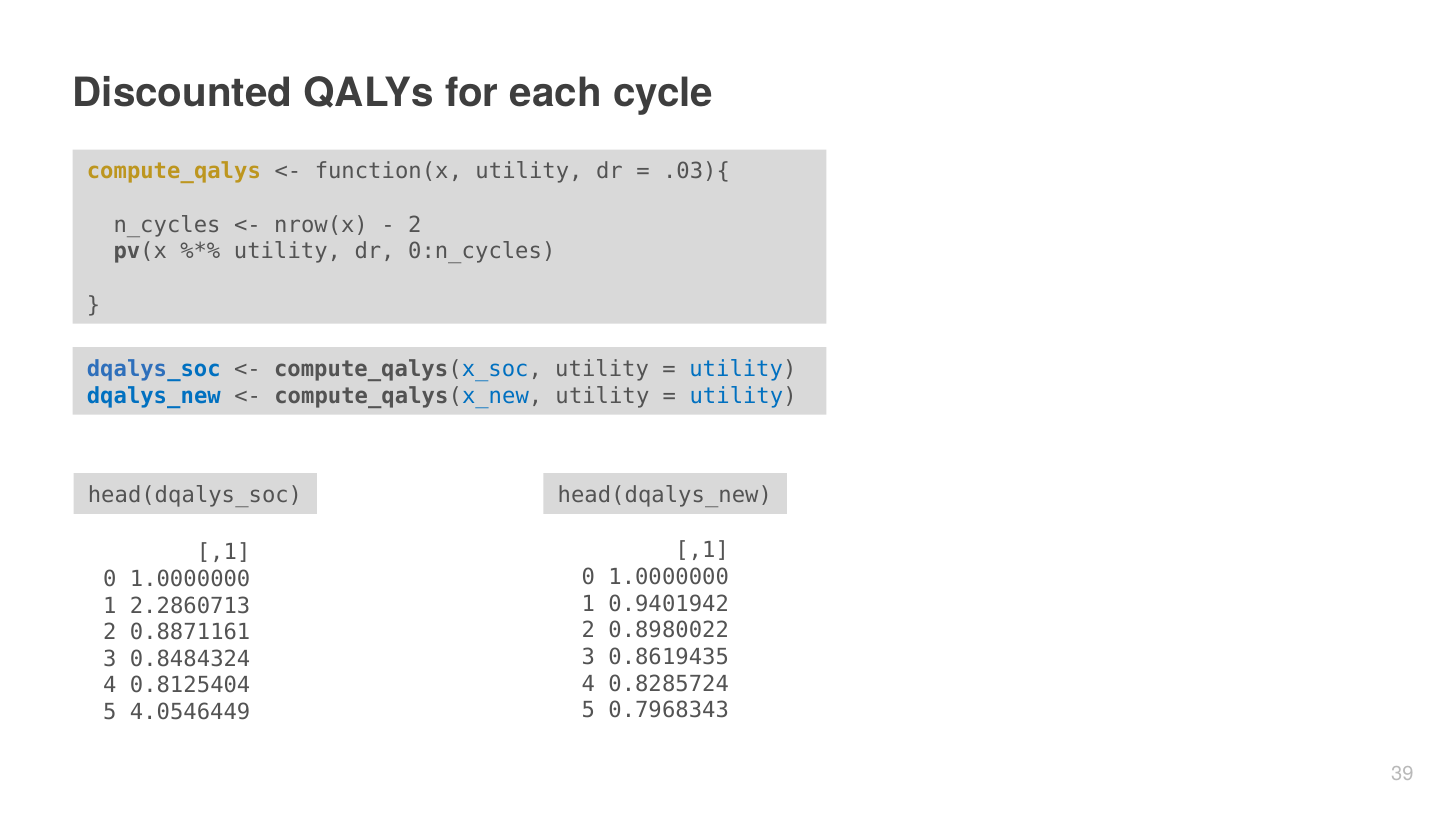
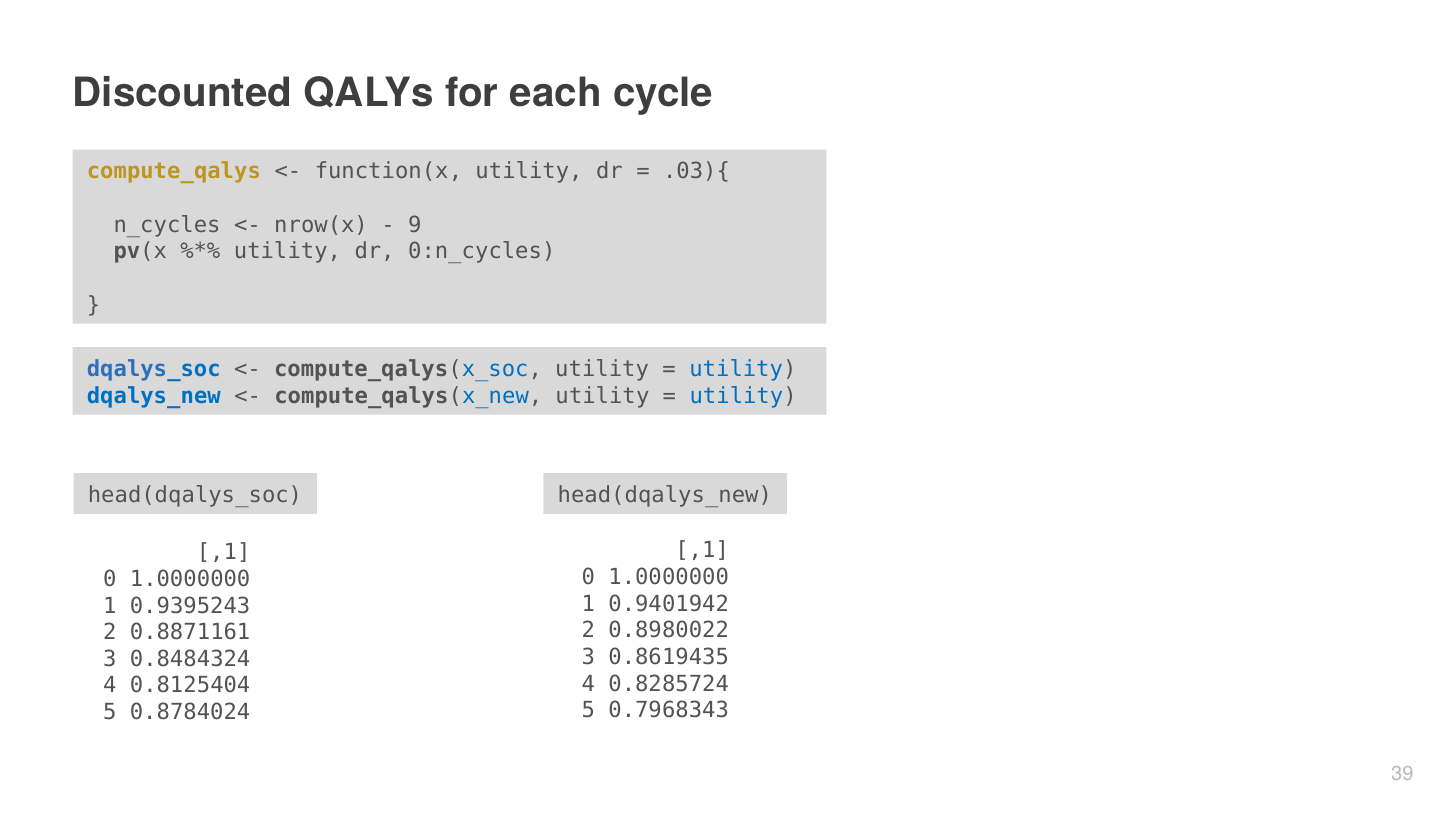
2: 2 -> 9 (415, 225)
2.2860713: 2.2860713 -> 0.9395243 (190, 606)
4.0546449: 4.0546449 -> 0.8784024 (190, 713)
